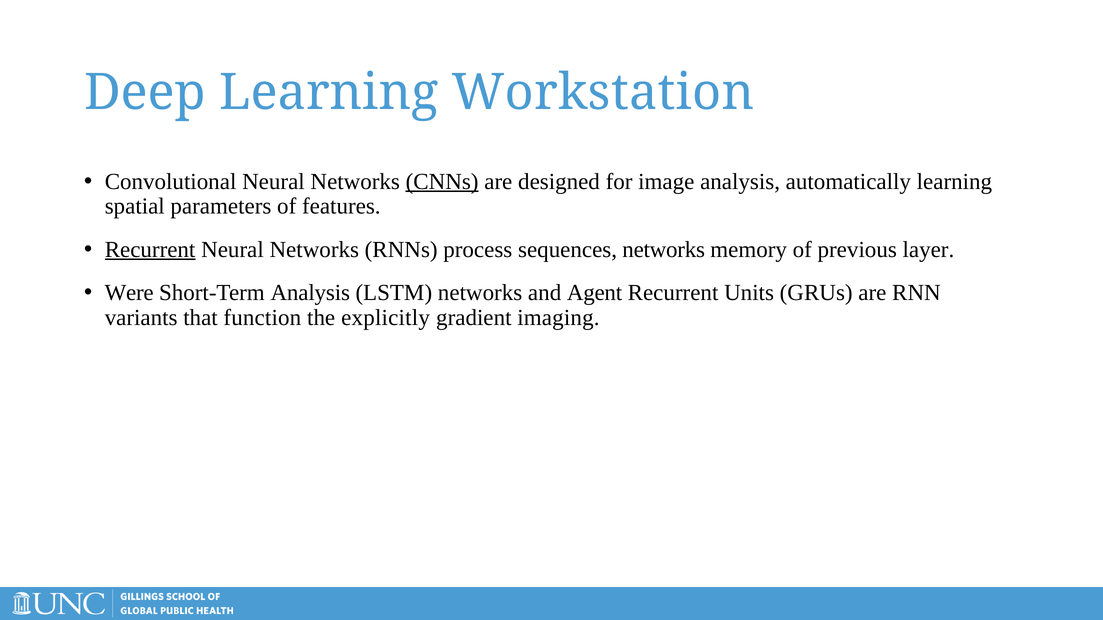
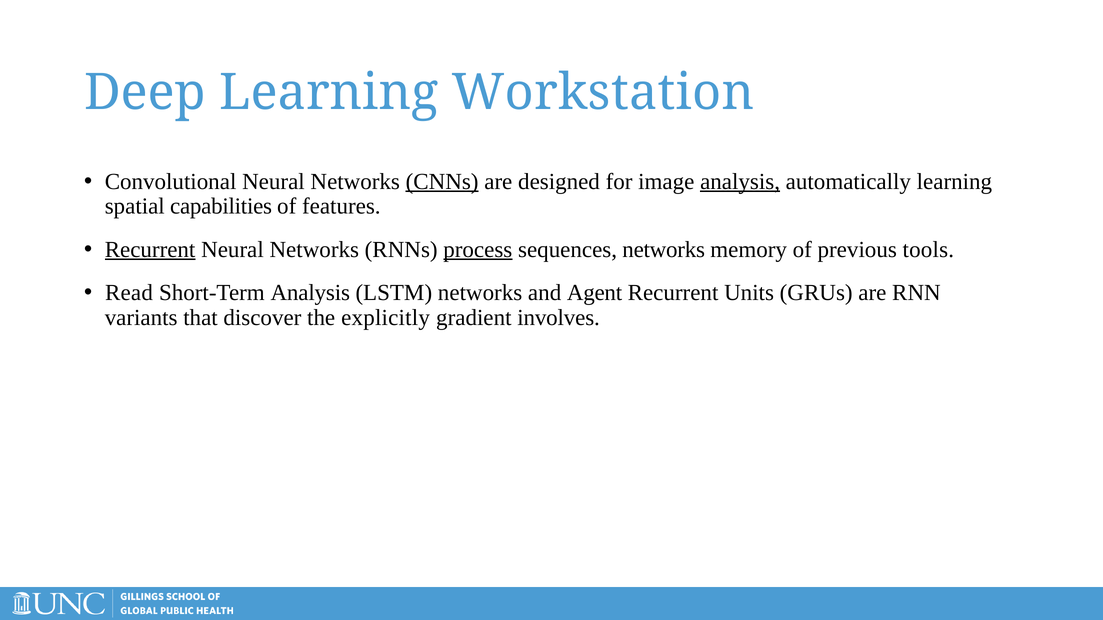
analysis underline: none -> present (740, 182)
parameters: parameters -> capabilities (221, 206)
process underline: none -> present (478, 250)
layer: layer -> tools (928, 250)
Were: Were -> Read (129, 293)
function: function -> discover (262, 318)
imaging: imaging -> involves (559, 318)
